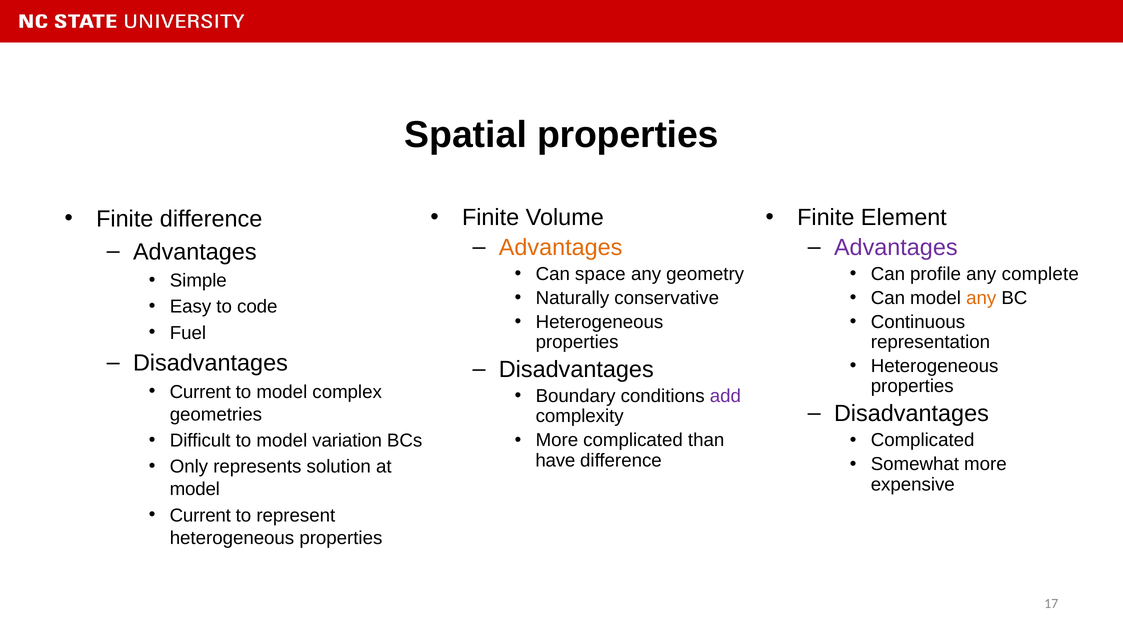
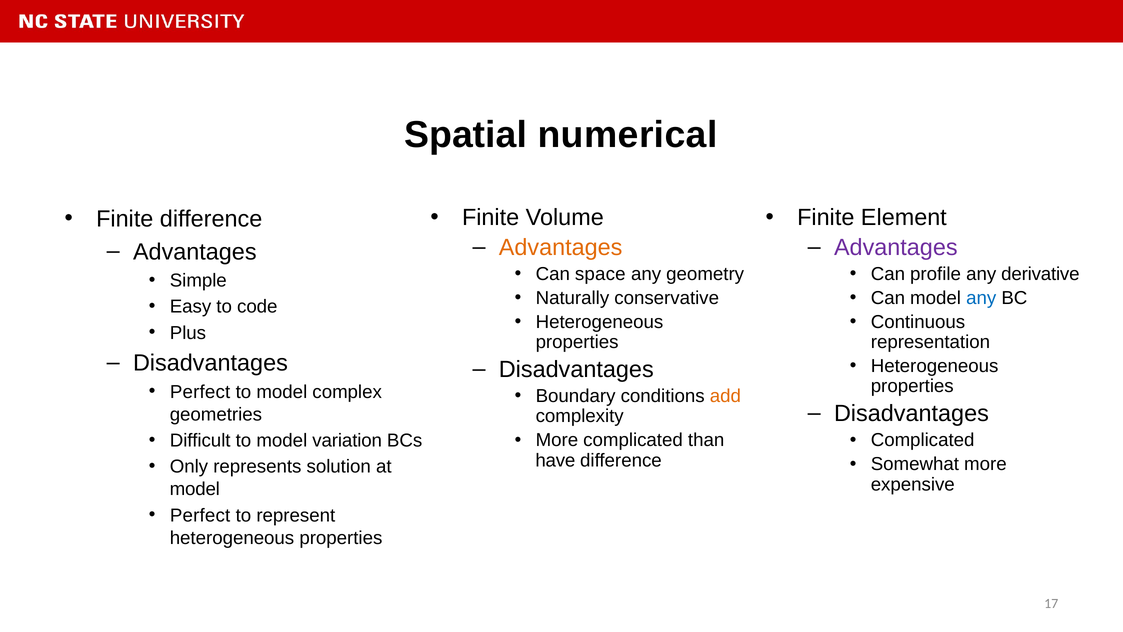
Spatial properties: properties -> numerical (628, 135)
complete: complete -> derivative (1040, 274)
any colour: orange -> blue (981, 298)
Fuel: Fuel -> Plus (188, 333)
Current: Current -> Perfect (200, 392)
add colour: purple -> orange (725, 396)
Current: Current -> Perfect (200, 515)
